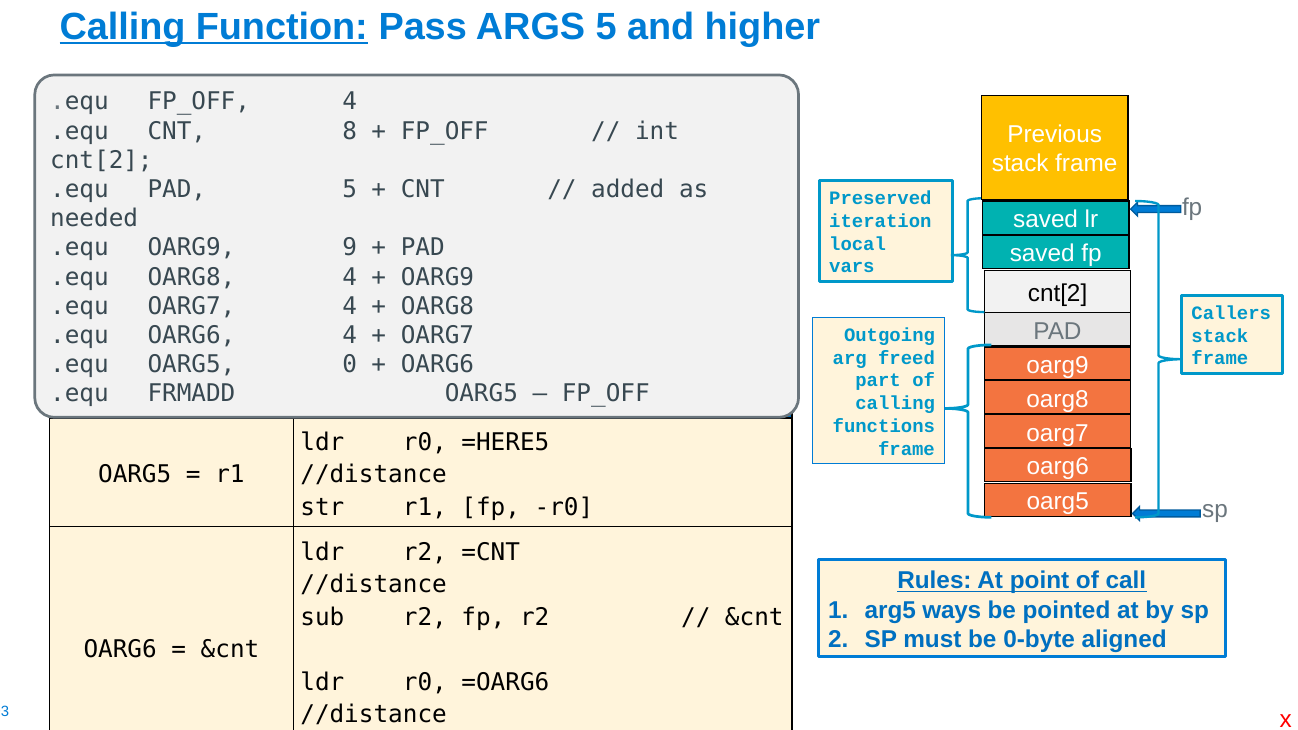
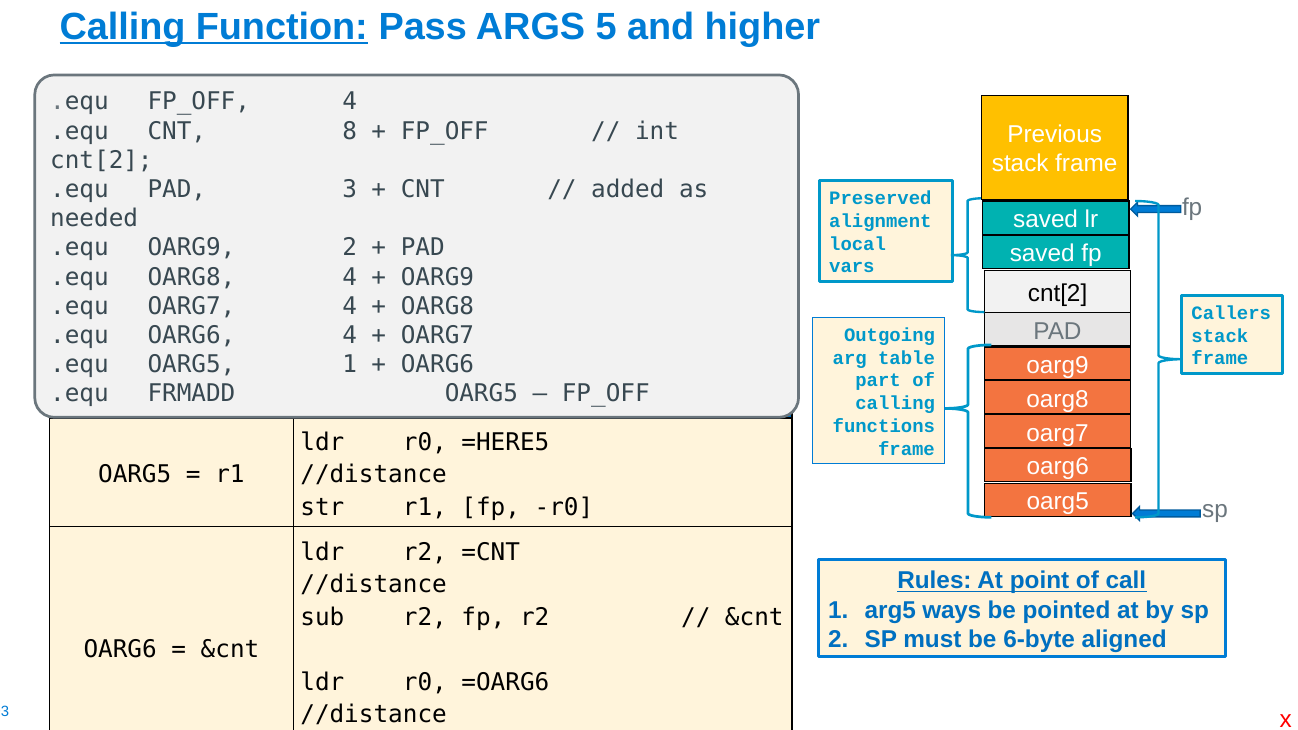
PAD 5: 5 -> 3 (350, 189)
iteration: iteration -> alignment (880, 221)
OARG9 9: 9 -> 2 (350, 248)
freed: freed -> table (907, 358)
OARG5 0: 0 -> 1 (350, 365)
0-byte: 0-byte -> 6-byte (1039, 639)
